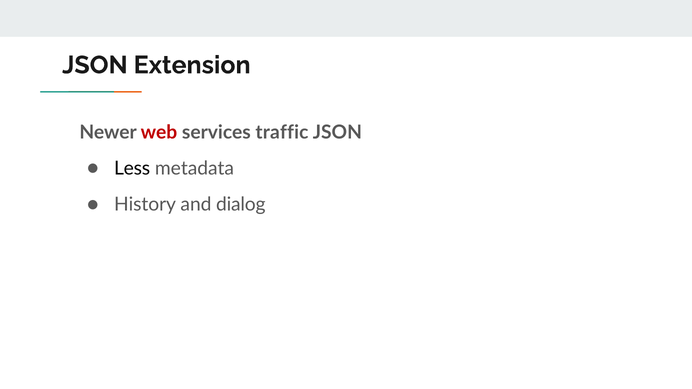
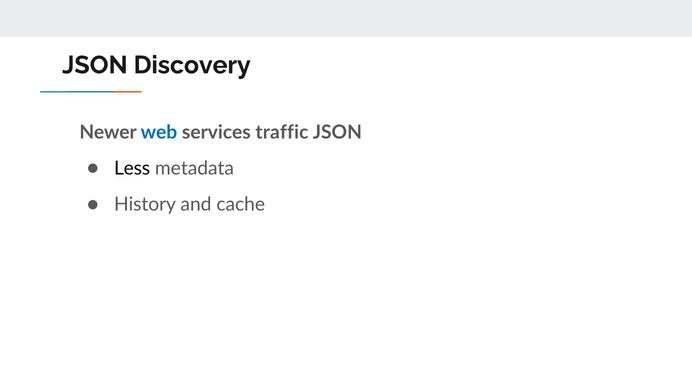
Extension: Extension -> Discovery (192, 65)
web colour: red -> blue (159, 132)
dialog: dialog -> cache (241, 205)
